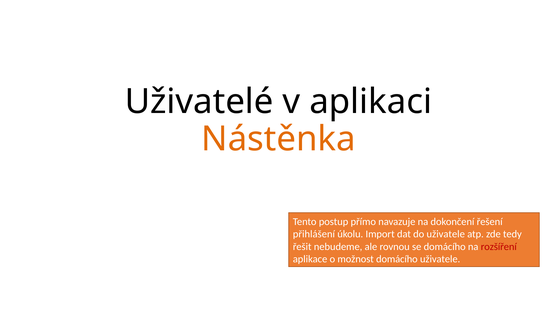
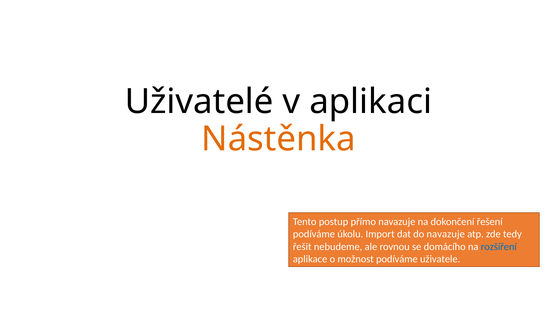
přihlášení: přihlášení -> podíváme (314, 234)
do uživatele: uživatele -> navazuje (446, 234)
rozšíření colour: red -> blue (499, 247)
možnost domácího: domácího -> podíváme (397, 259)
